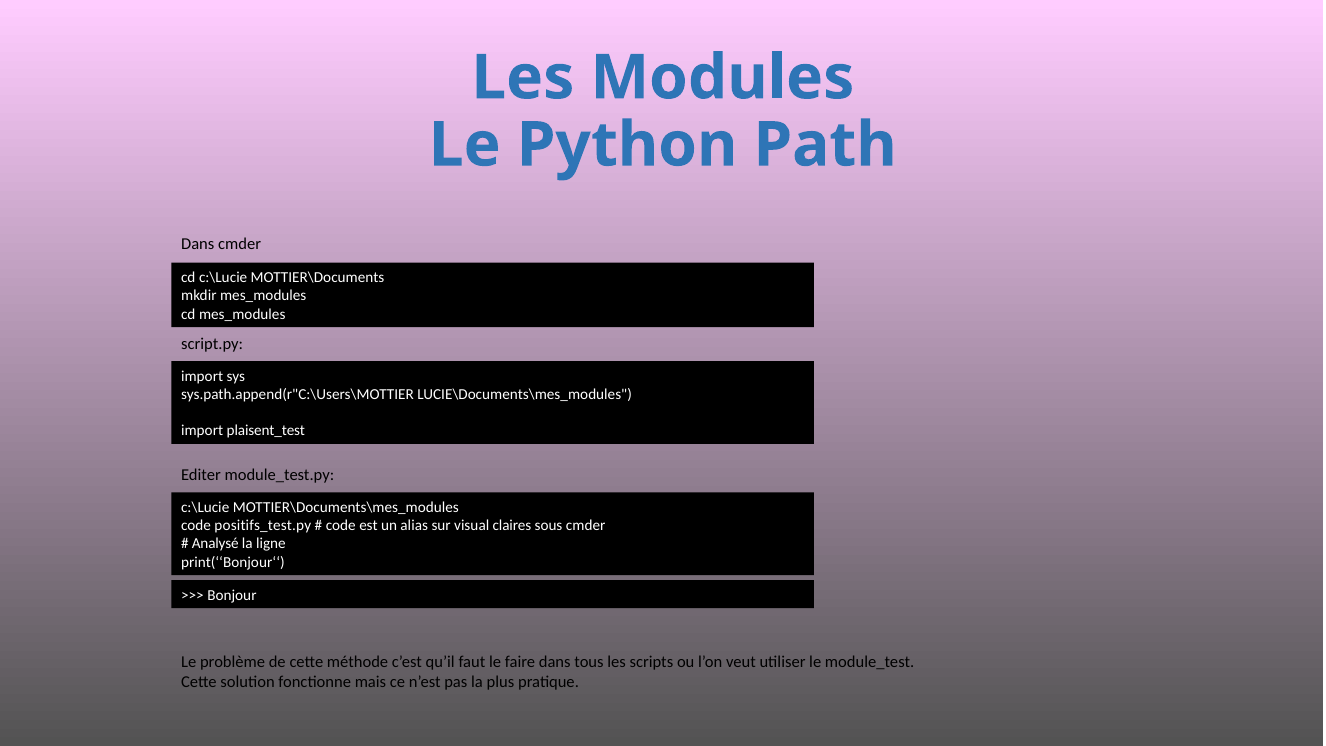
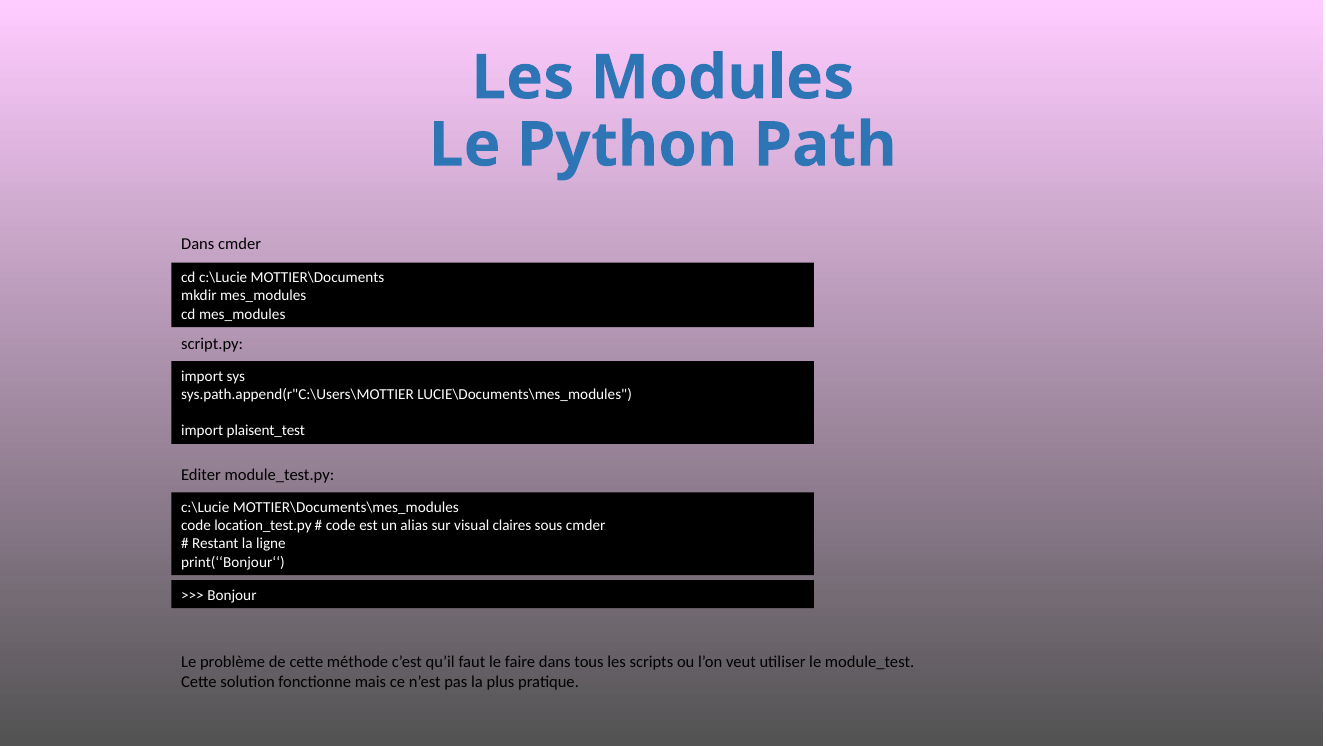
positifs_test.py: positifs_test.py -> location_test.py (263, 526)
Analysé: Analysé -> Restant (215, 544)
